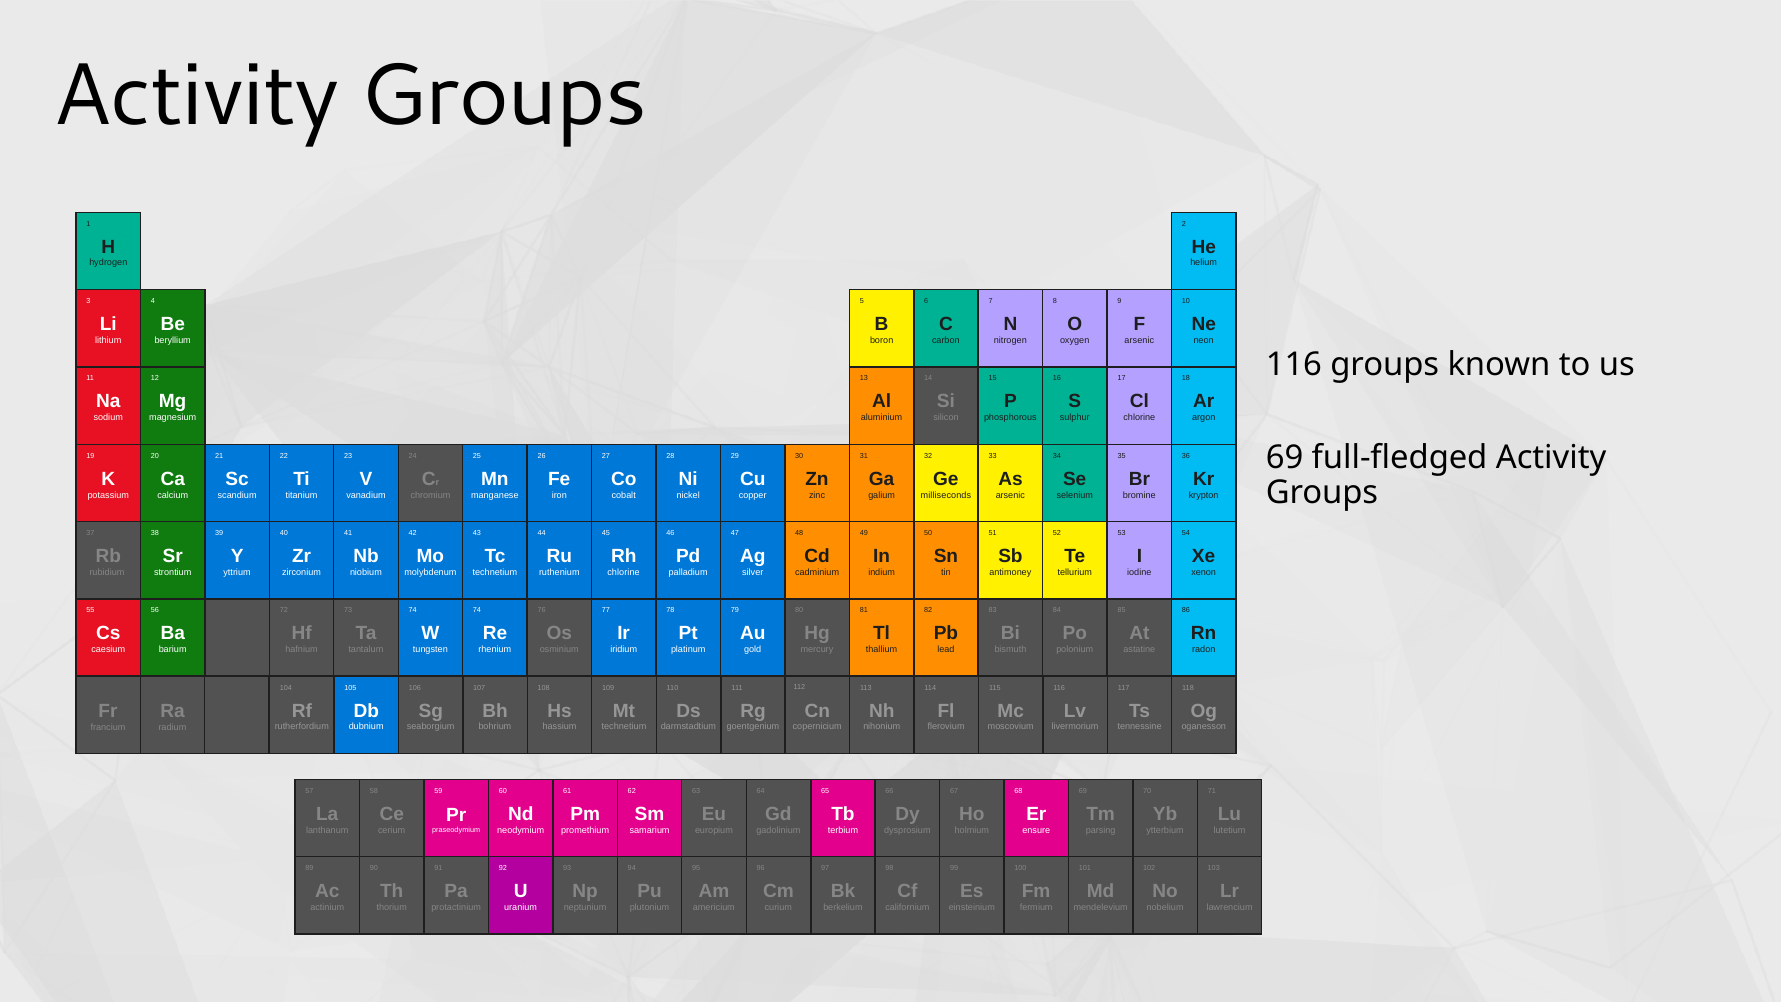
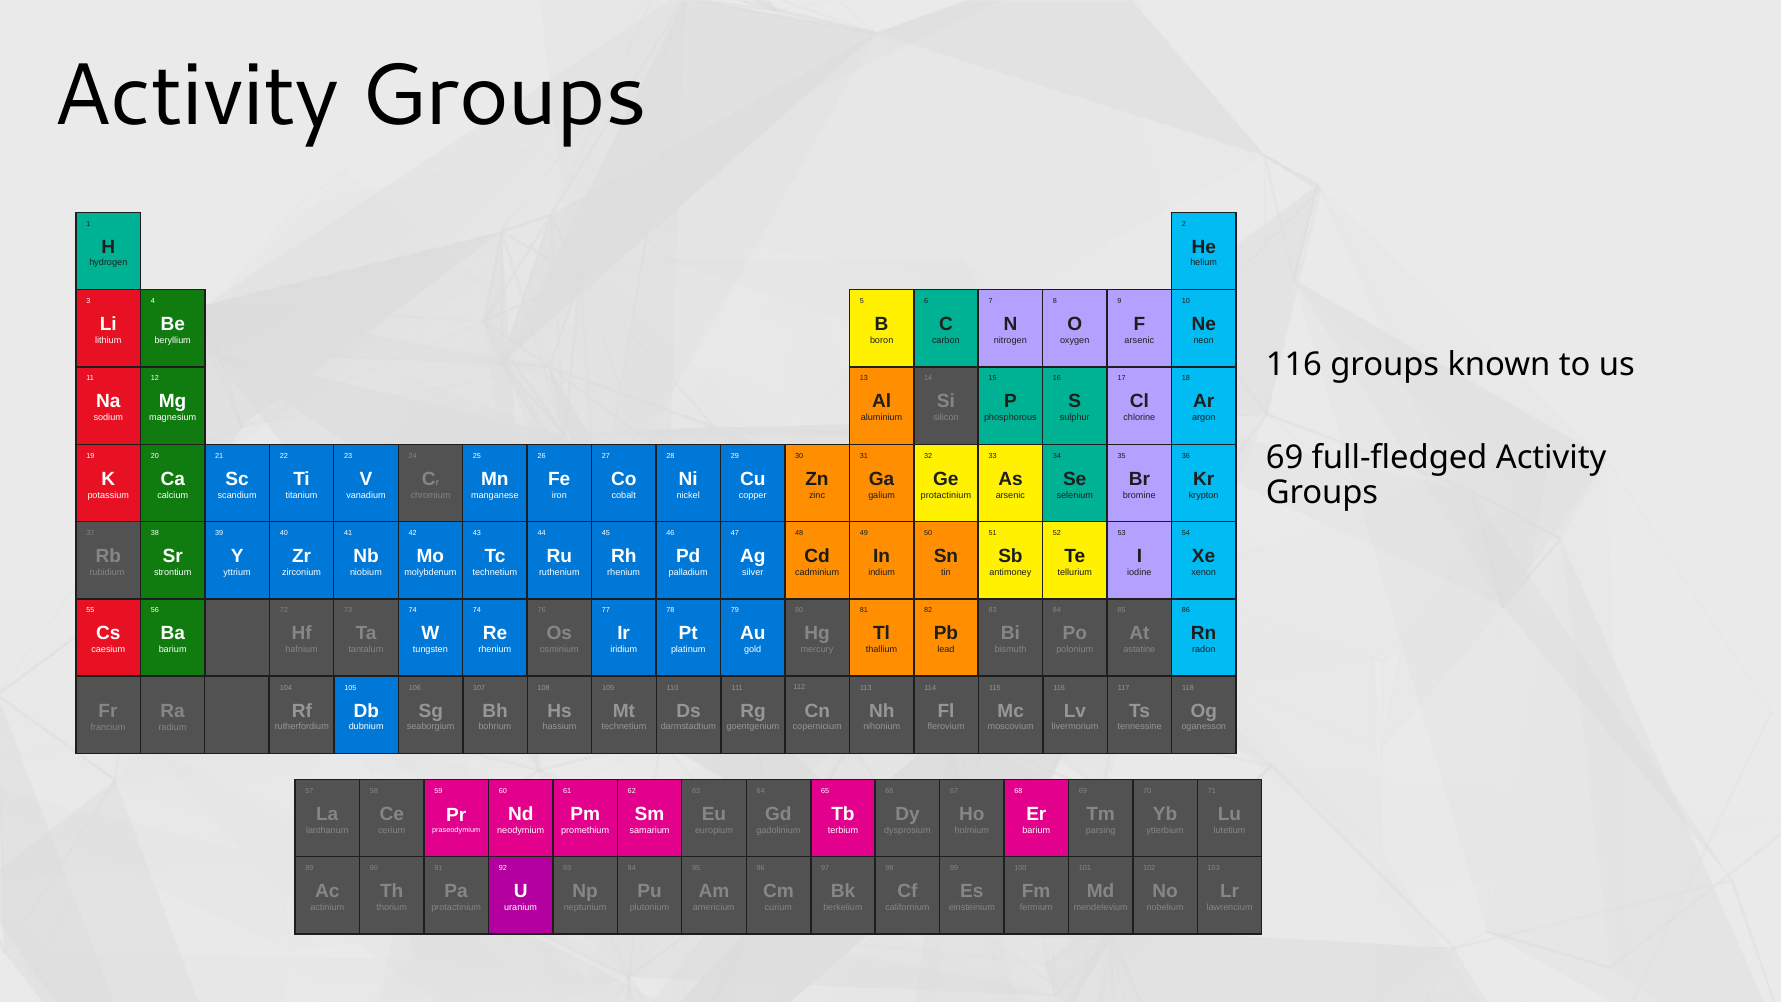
milliseconds: milliseconds -> protactinium (946, 495)
chlorine: chlorine -> rhenium (624, 572)
ensure: ensure -> barium (1036, 830)
